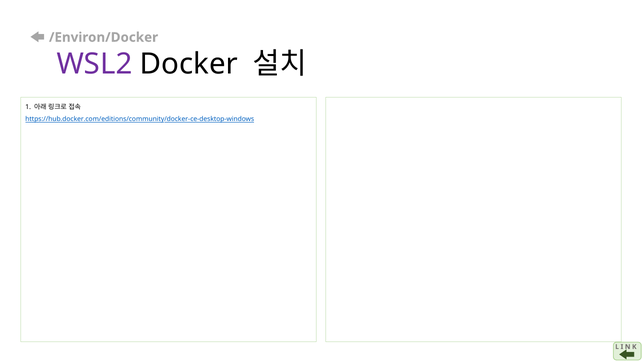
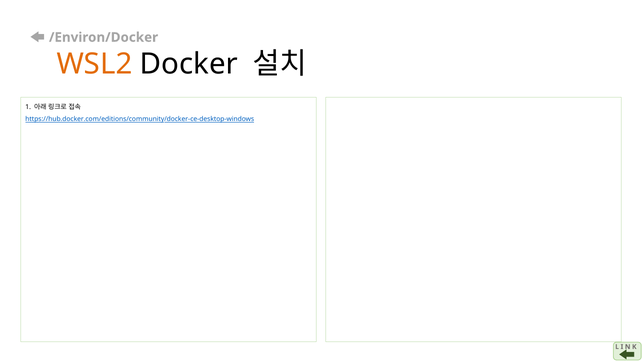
WSL2 colour: purple -> orange (94, 64)
